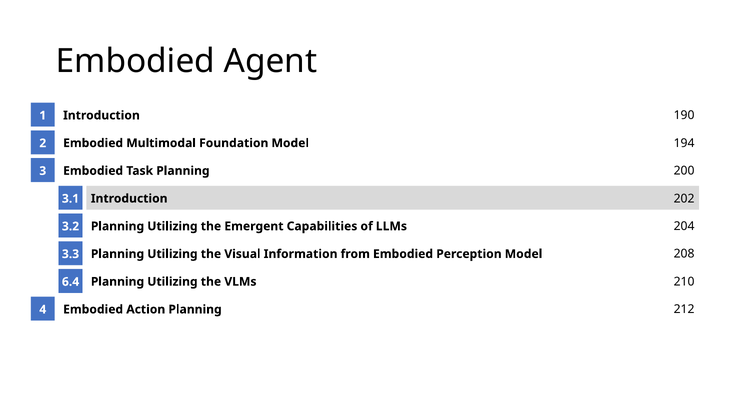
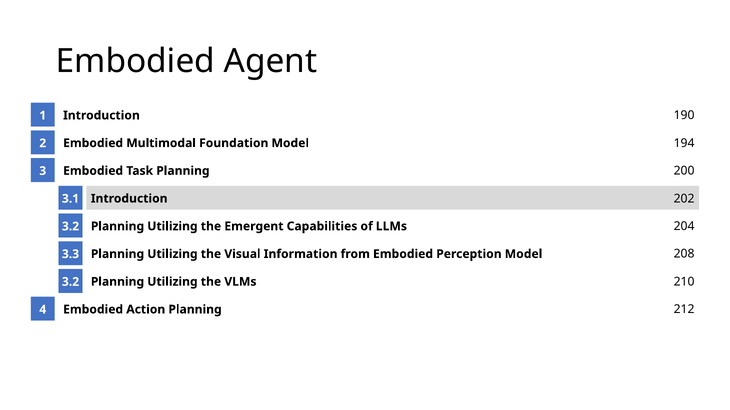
6.4: 6.4 -> 3.2 (71, 282)
